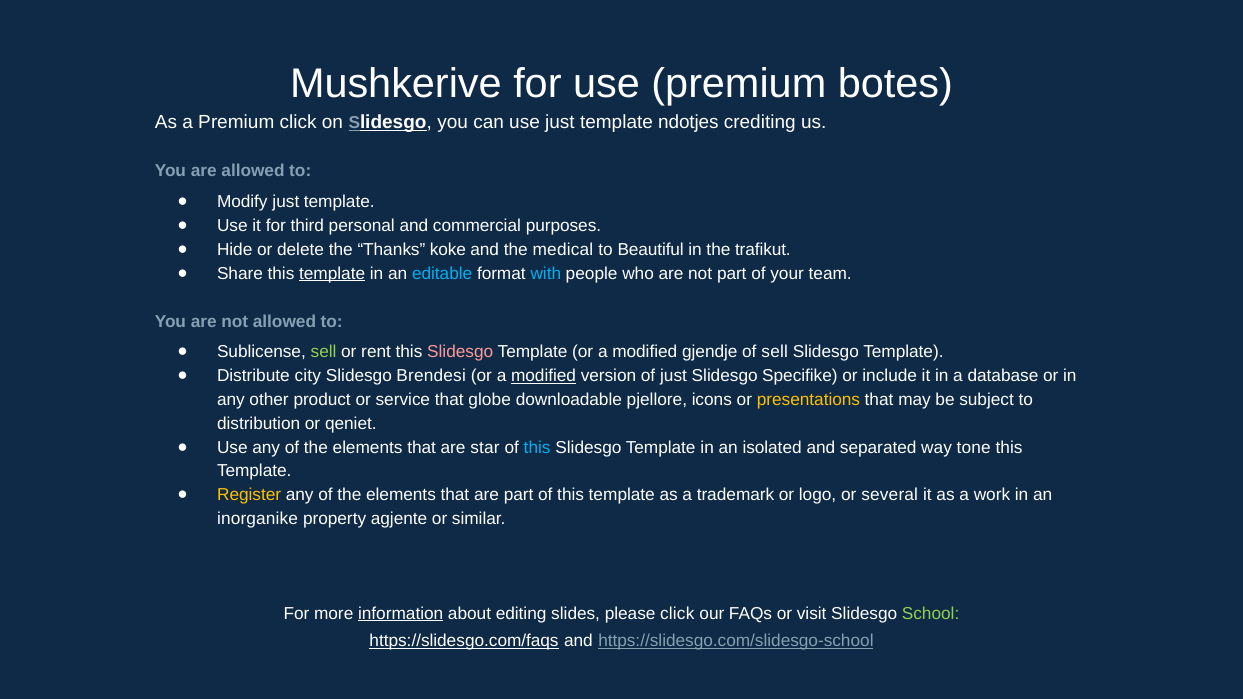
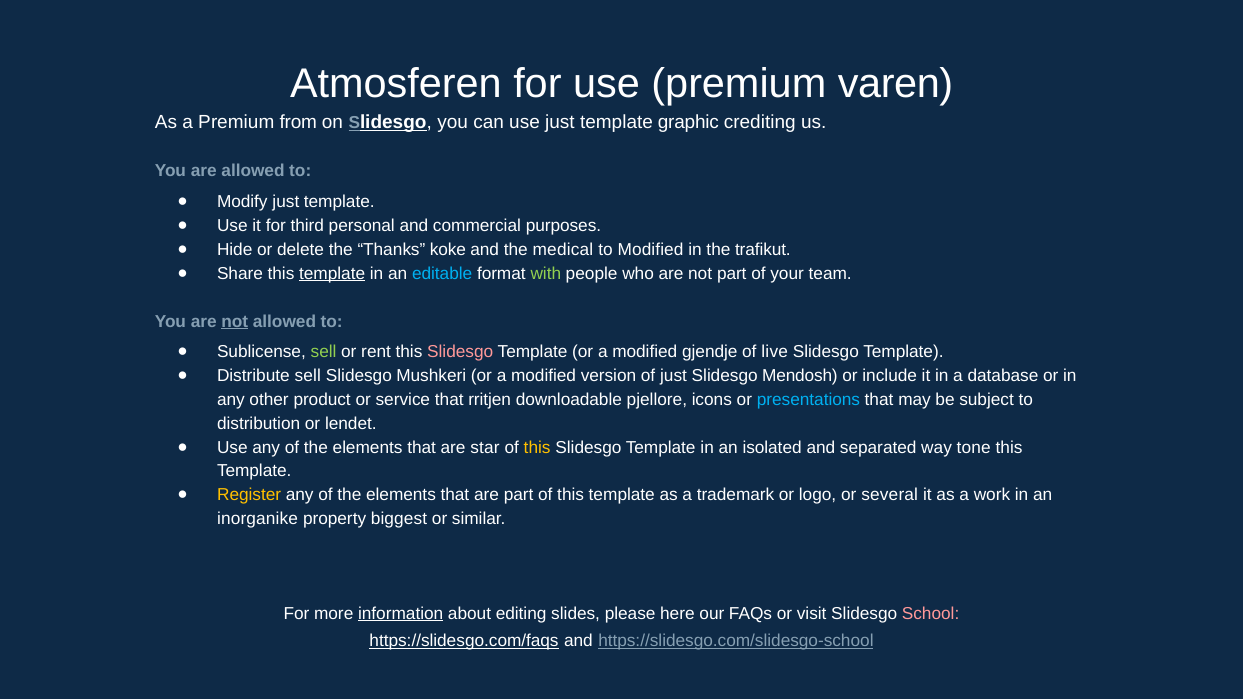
Mushkerive: Mushkerive -> Atmosferen (396, 84)
botes: botes -> varen (896, 84)
Premium click: click -> from (298, 122)
ndotjes: ndotjes -> graphic (688, 122)
to Beautiful: Beautiful -> Modified (651, 250)
with colour: light blue -> light green (546, 273)
not underline: none -> present (235, 321)
of sell: sell -> live (775, 352)
Distribute city: city -> sell (308, 376)
Brendesi: Brendesi -> Mushkeri (431, 376)
modified underline: present -> none (544, 376)
Specifike: Specifike -> Mendosh (800, 376)
globe: globe -> rritjen (490, 400)
presentations colour: yellow -> light blue (808, 400)
qeniet: qeniet -> lendet (351, 424)
this colour: light blue -> yellow (537, 448)
agjente: agjente -> biggest (399, 519)
please click: click -> here (677, 614)
School colour: light green -> pink (931, 614)
